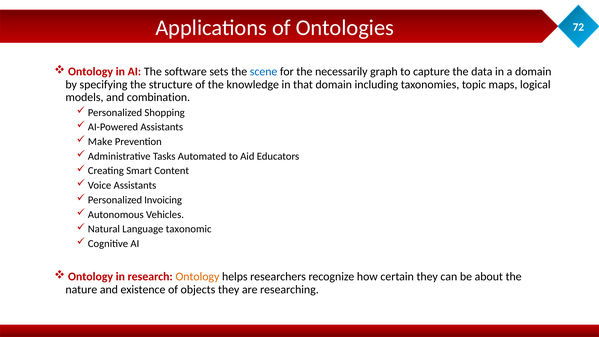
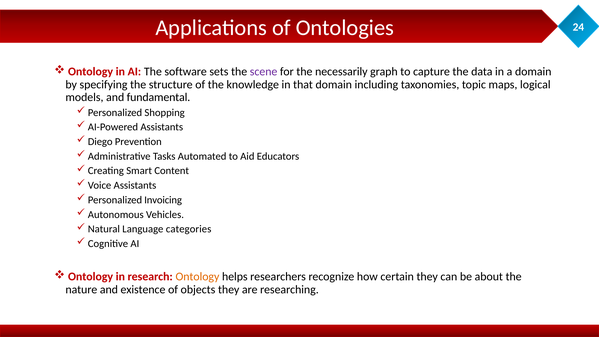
72: 72 -> 24 (578, 27)
scene colour: blue -> purple (264, 72)
combination: combination -> fundamental (158, 97)
Make: Make -> Diego (100, 142)
taxonomic: taxonomic -> categories (189, 229)
